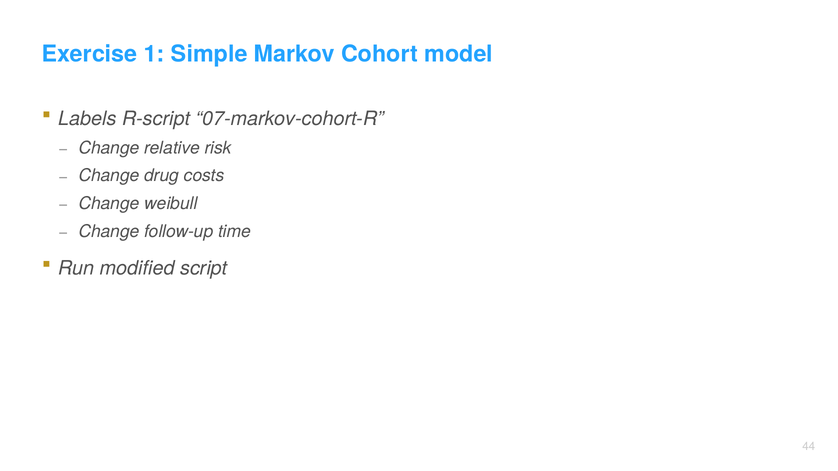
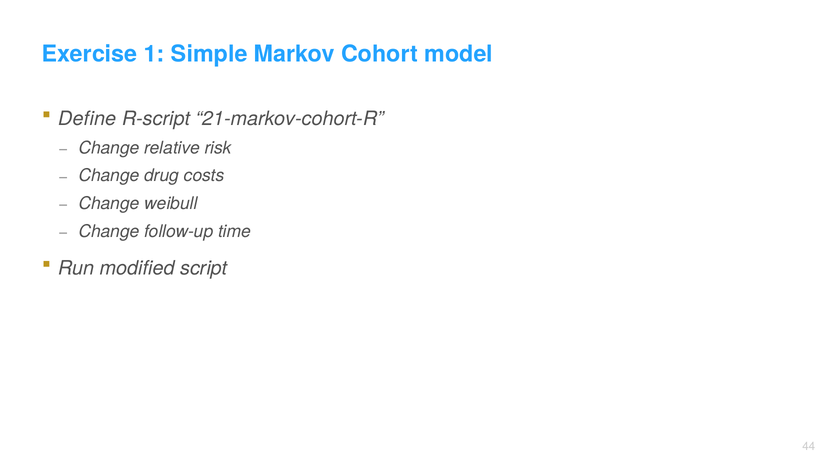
Labels: Labels -> Define (87, 119)
07-markov-cohort-R: 07-markov-cohort-R -> 21-markov-cohort-R (290, 119)
